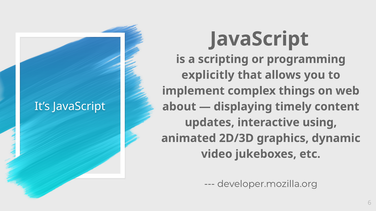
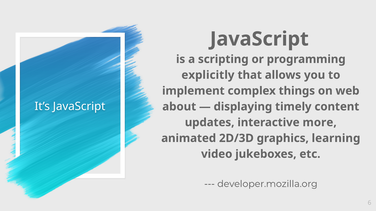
using: using -> more (320, 123)
dynamic: dynamic -> learning (336, 139)
